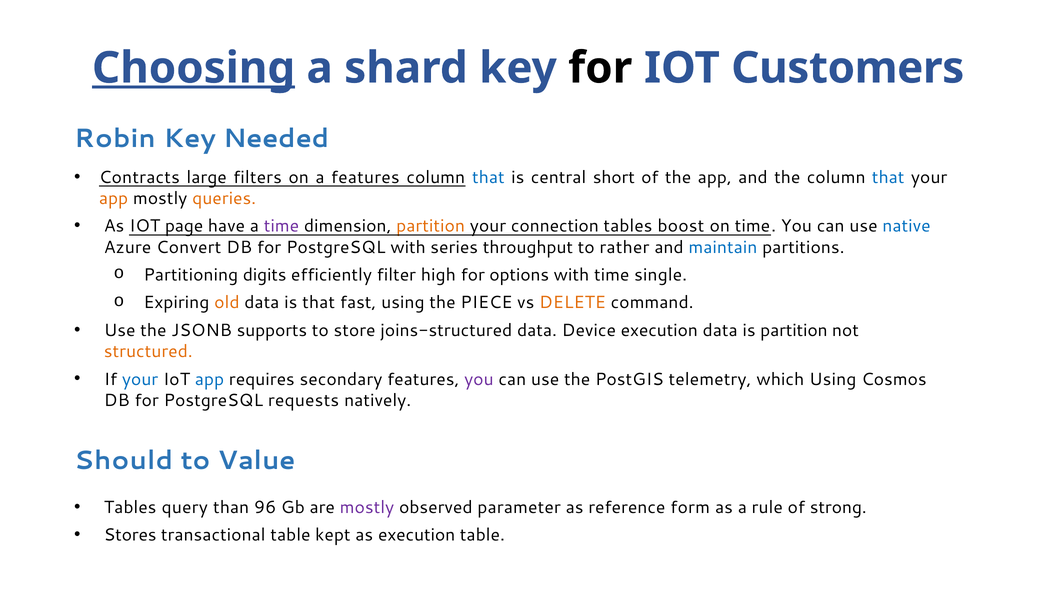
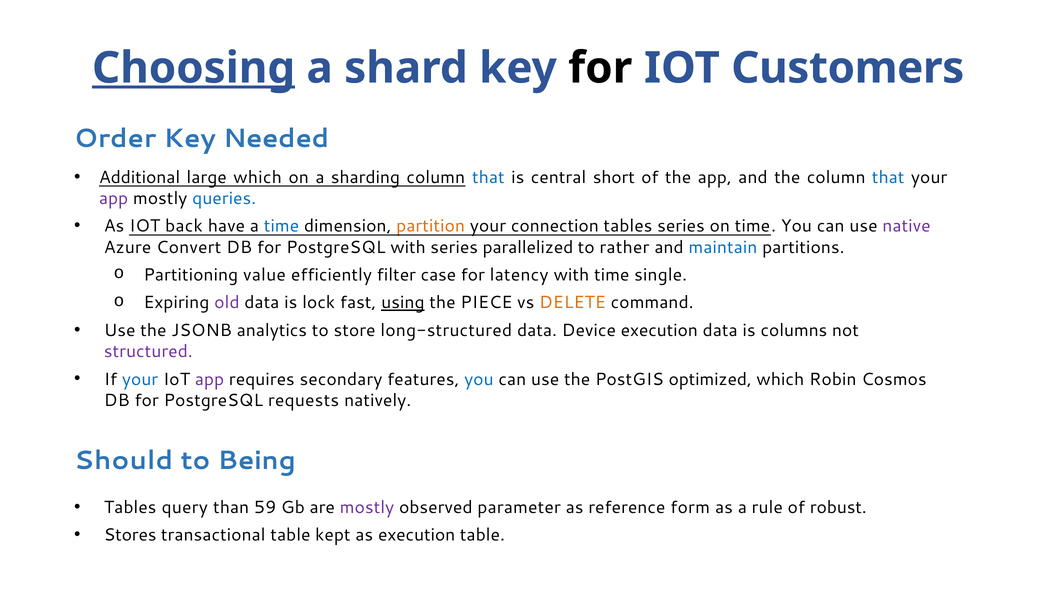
Robin: Robin -> Order (115, 138)
Contracts: Contracts -> Additional (140, 177)
large filters: filters -> which (258, 177)
a features: features -> sharding (365, 177)
app colour: orange -> purple (114, 198)
queries colour: orange -> blue (224, 198)
page: page -> back (184, 226)
time colour: purple -> blue (281, 226)
tables boost: boost -> series (681, 226)
native colour: blue -> purple (906, 226)
throughput: throughput -> parallelized (528, 247)
digits: digits -> value (264, 275)
high: high -> case (438, 275)
options: options -> latency (519, 275)
old colour: orange -> purple (227, 303)
is that: that -> lock (319, 303)
using underline: none -> present (403, 303)
supports: supports -> analytics (272, 330)
joins-structured: joins-structured -> long-structured (446, 330)
is partition: partition -> columns (794, 330)
structured colour: orange -> purple (148, 351)
app colour: blue -> purple (209, 379)
you colour: purple -> blue (479, 379)
telemetry: telemetry -> optimized (710, 379)
which Using: Using -> Robin (833, 379)
Value: Value -> Being (257, 460)
96: 96 -> 59 (265, 507)
strong: strong -> robust (838, 507)
